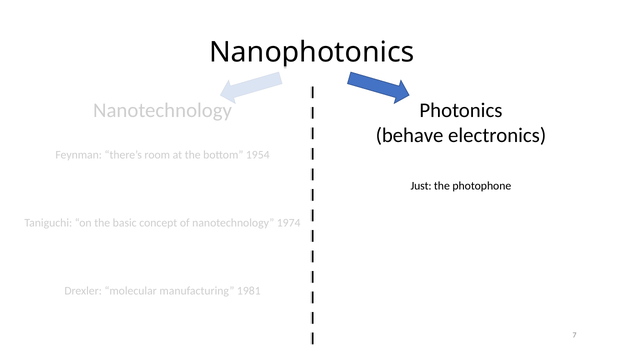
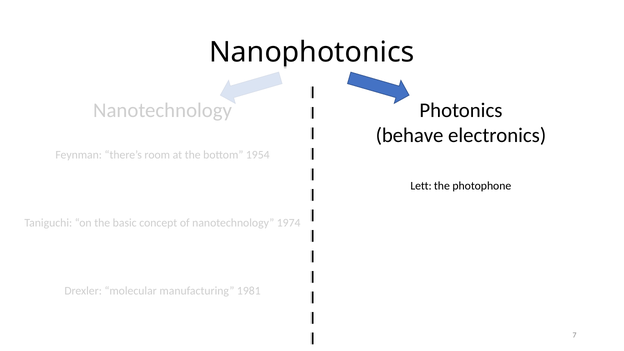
Just: Just -> Lett (421, 186)
